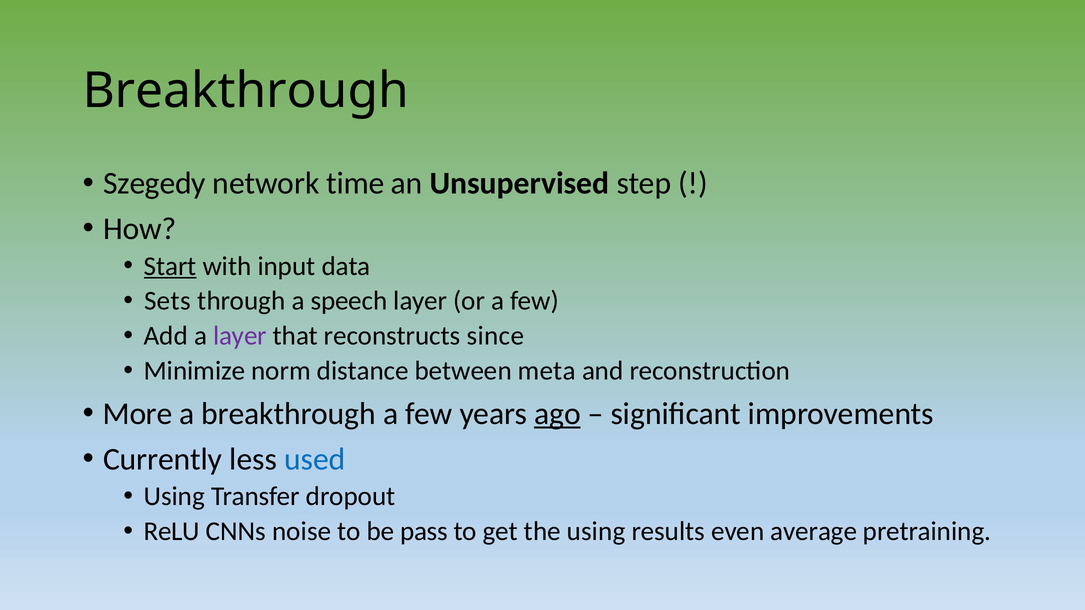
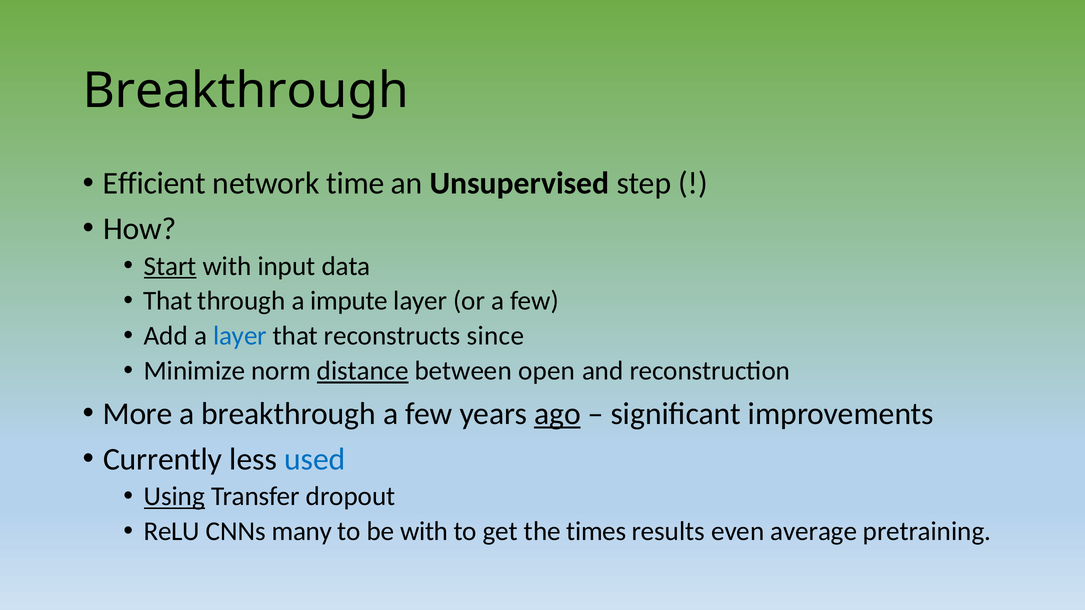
Szegedy: Szegedy -> Efficient (154, 183)
Sets: Sets -> That (168, 301)
speech: speech -> impute (349, 301)
layer colour: purple -> blue (240, 336)
distance underline: none -> present (363, 371)
meta: meta -> open (547, 371)
Using underline: none -> present (174, 497)
noise: noise -> many (302, 532)
be pass: pass -> with (424, 532)
the using: using -> times (596, 532)
